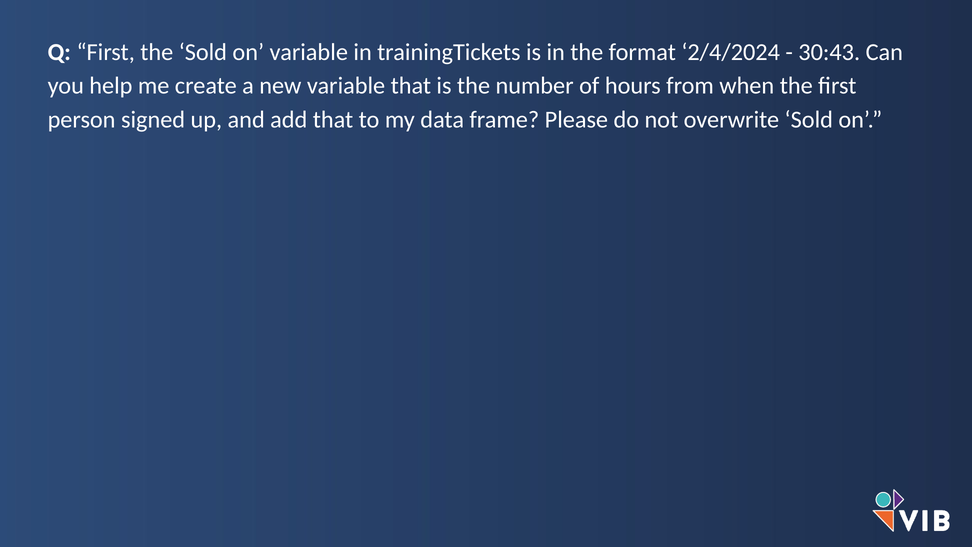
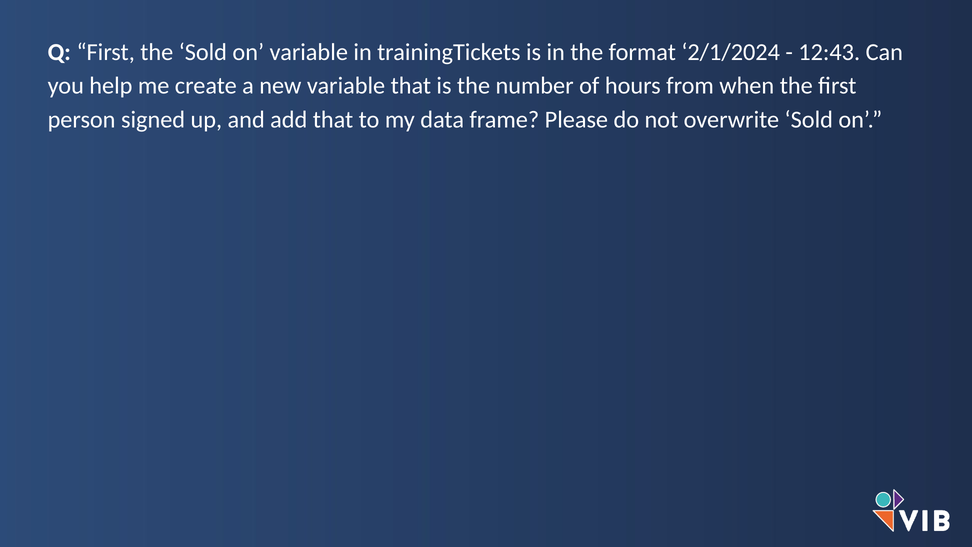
2/4/2024: 2/4/2024 -> 2/1/2024 (731, 52)
30:43: 30:43 -> 12:43 (829, 52)
